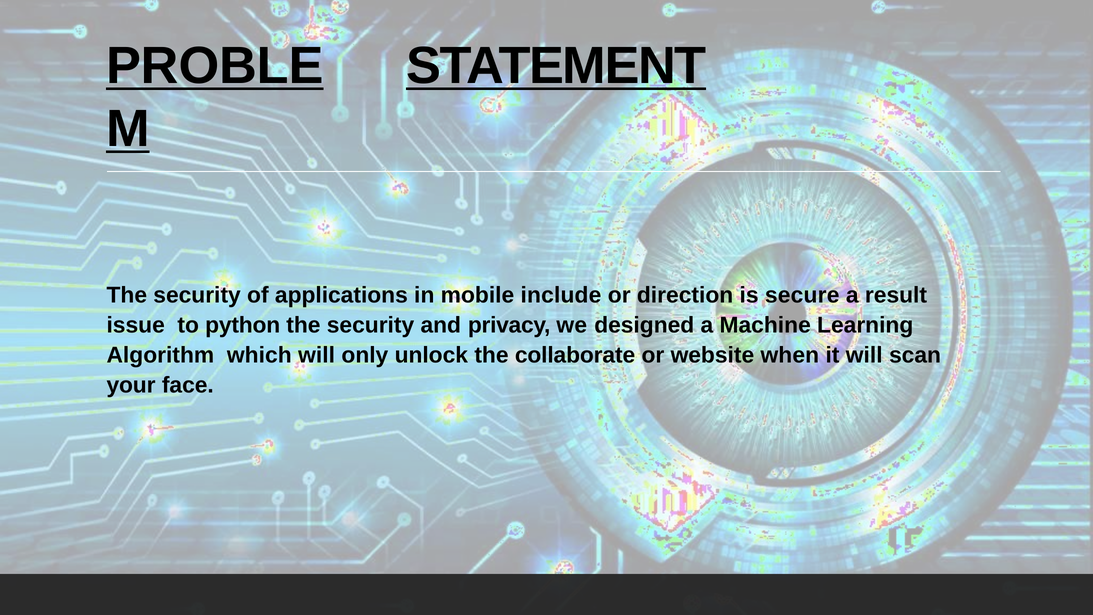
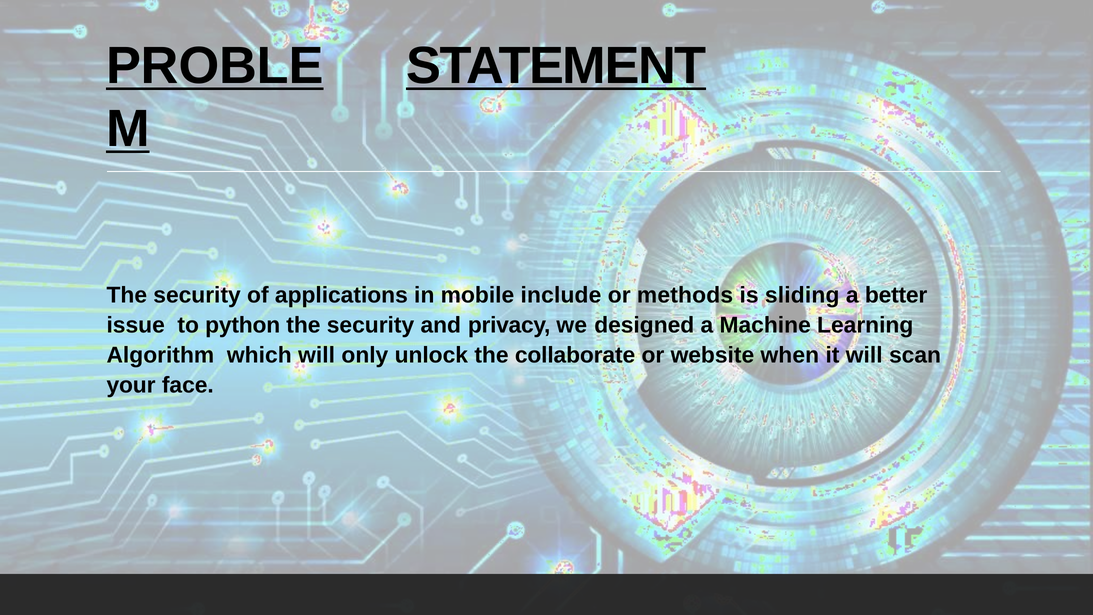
direction: direction -> methods (685, 295)
secure: secure -> sliding (802, 295)
result: result -> better (896, 295)
